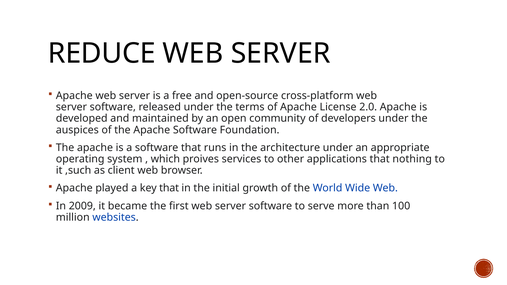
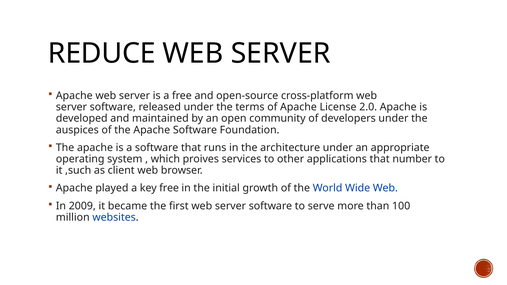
nothing: nothing -> number (412, 159)
key that: that -> free (169, 188)
